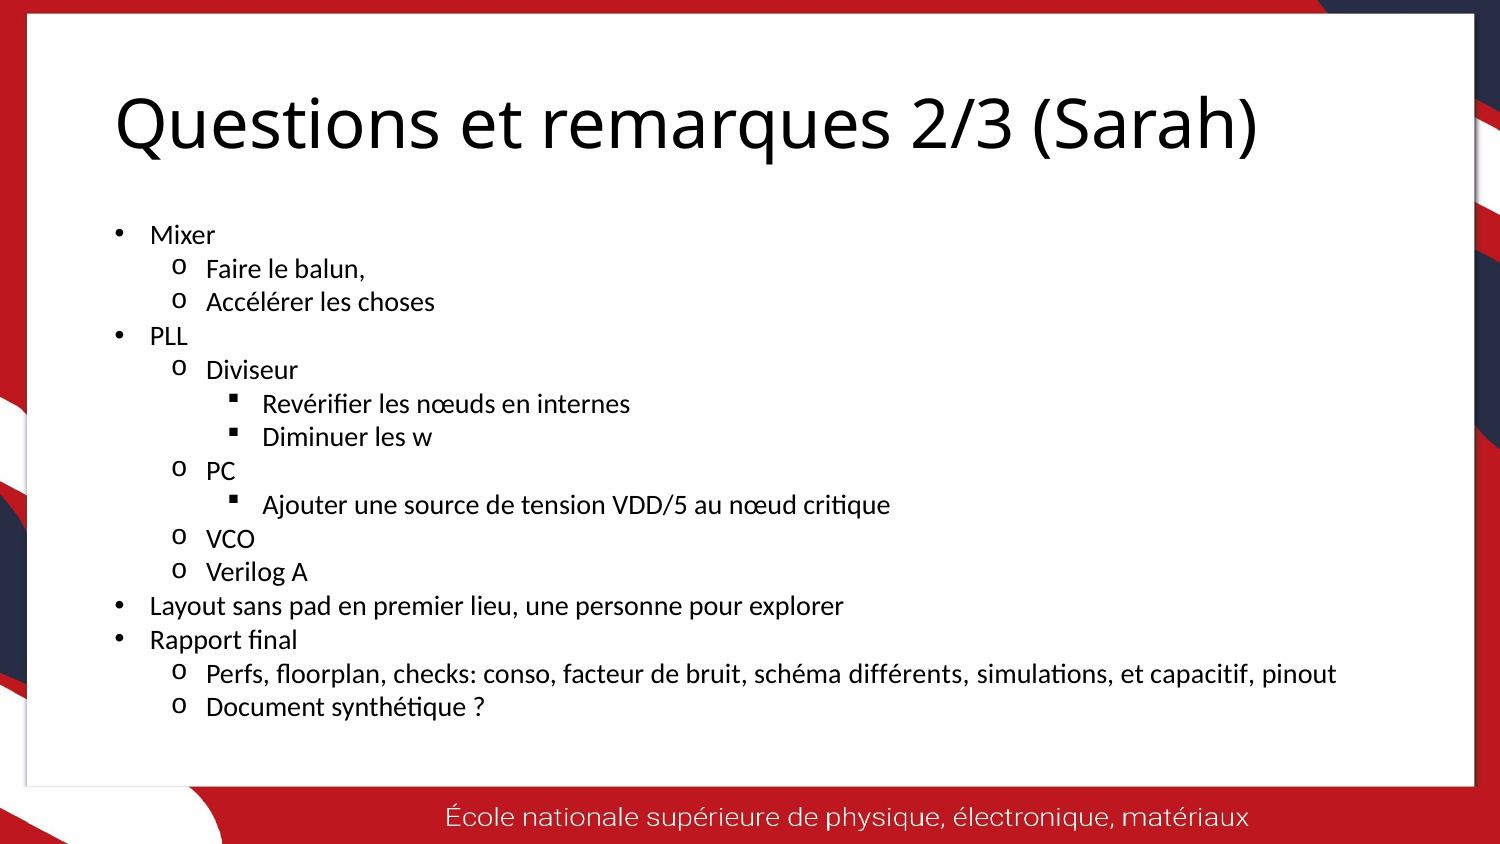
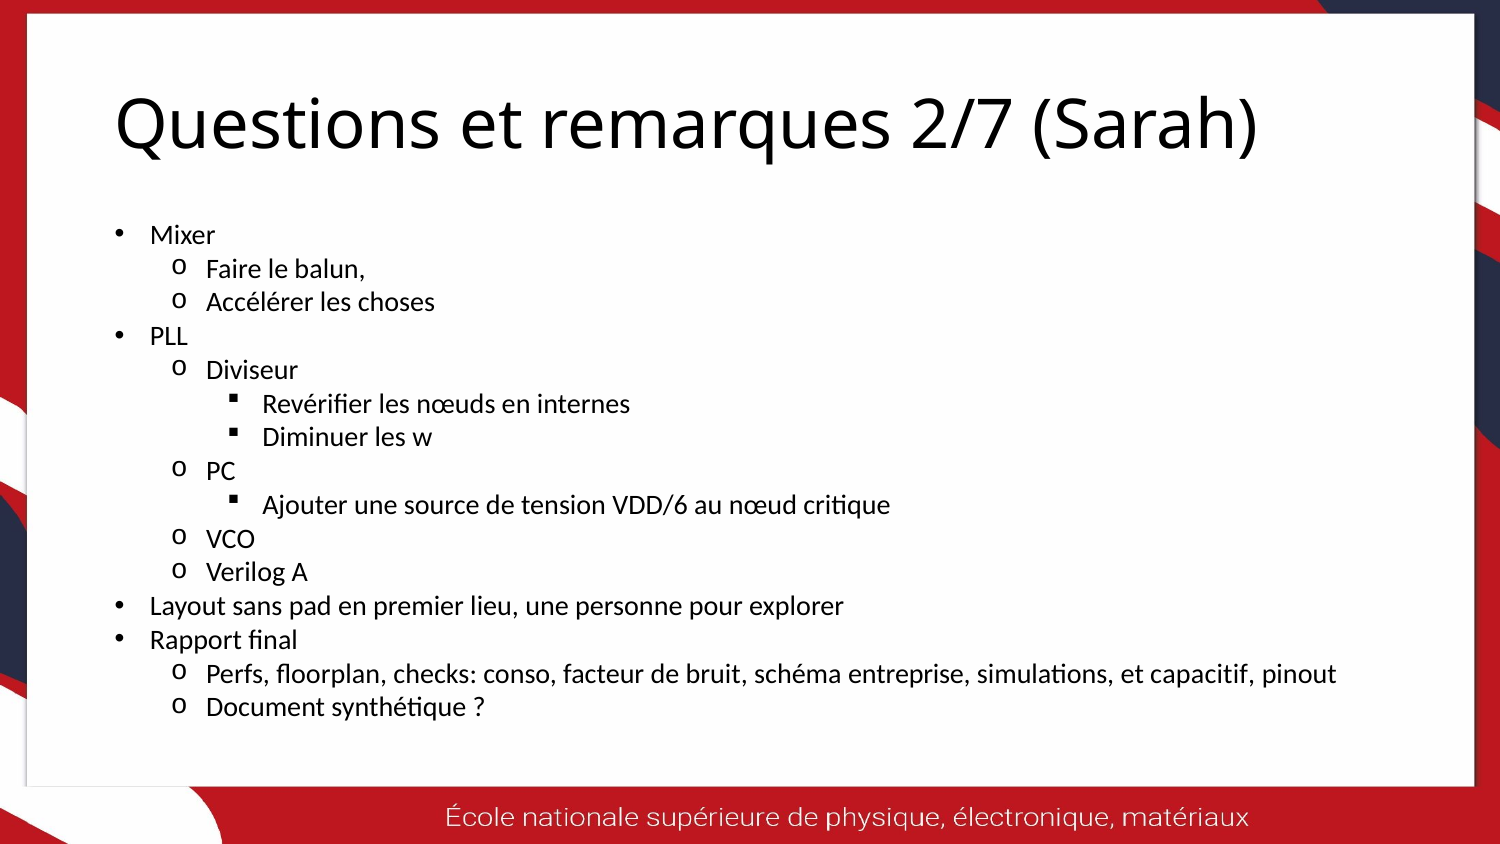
2/3: 2/3 -> 2/7 (963, 126)
VDD/5: VDD/5 -> VDD/6 (650, 505)
différents: différents -> entreprise (909, 674)
